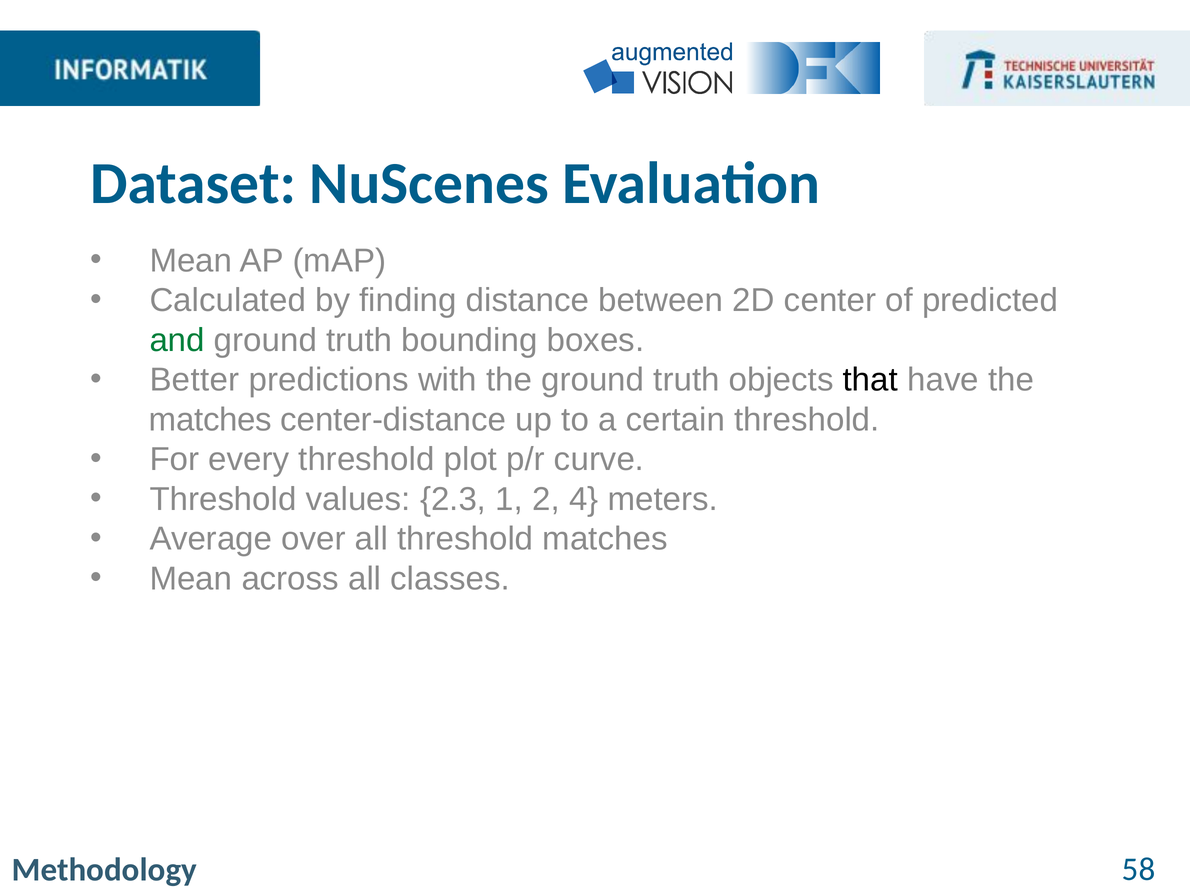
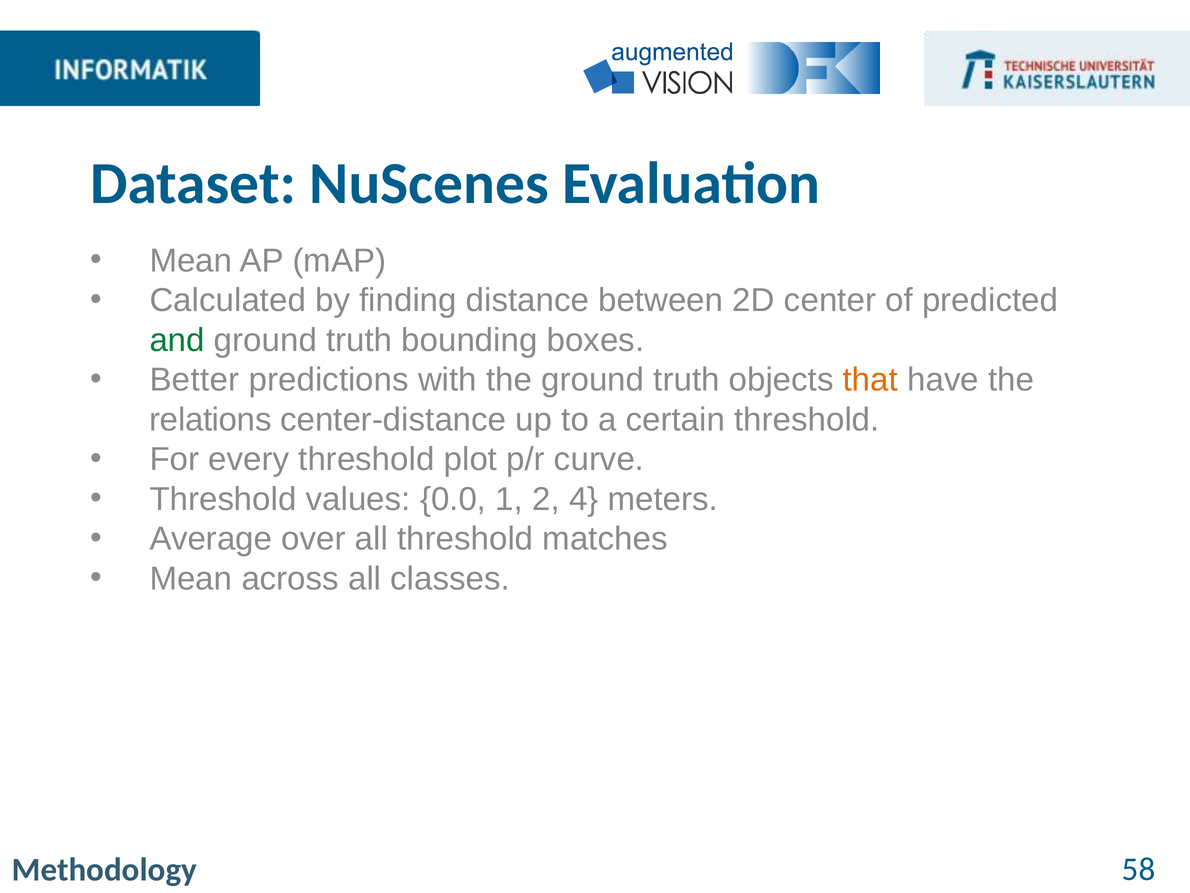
that colour: black -> orange (870, 380)
matches: matches -> relations (210, 419)
2.3: 2.3 -> 0.0 (453, 499)
